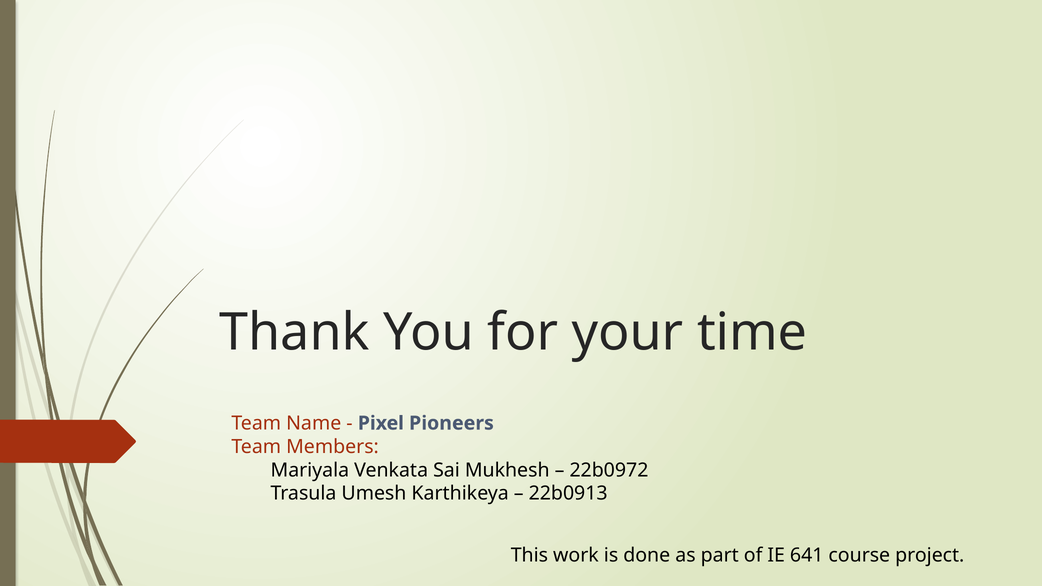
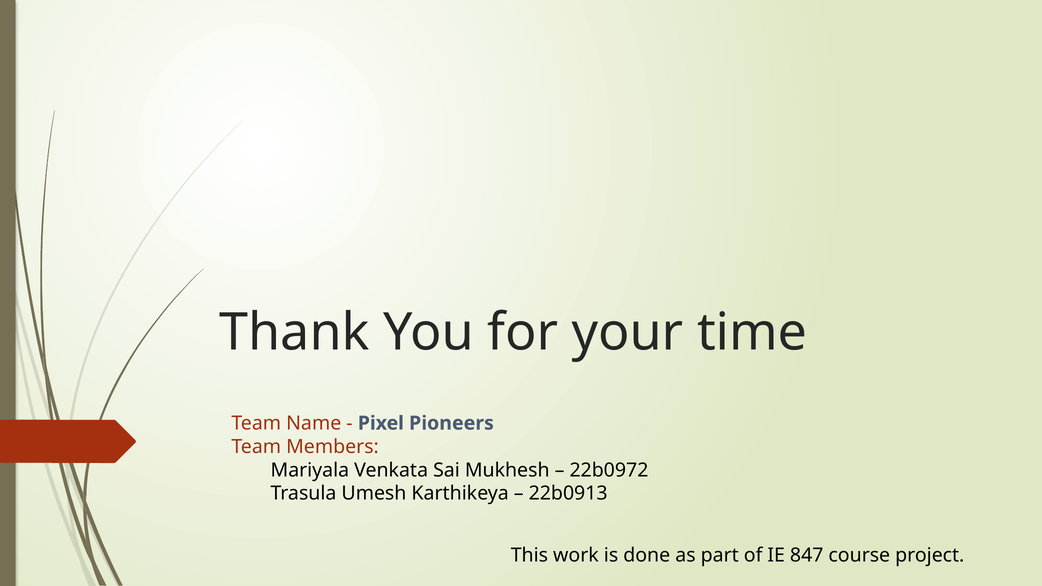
641: 641 -> 847 (807, 556)
